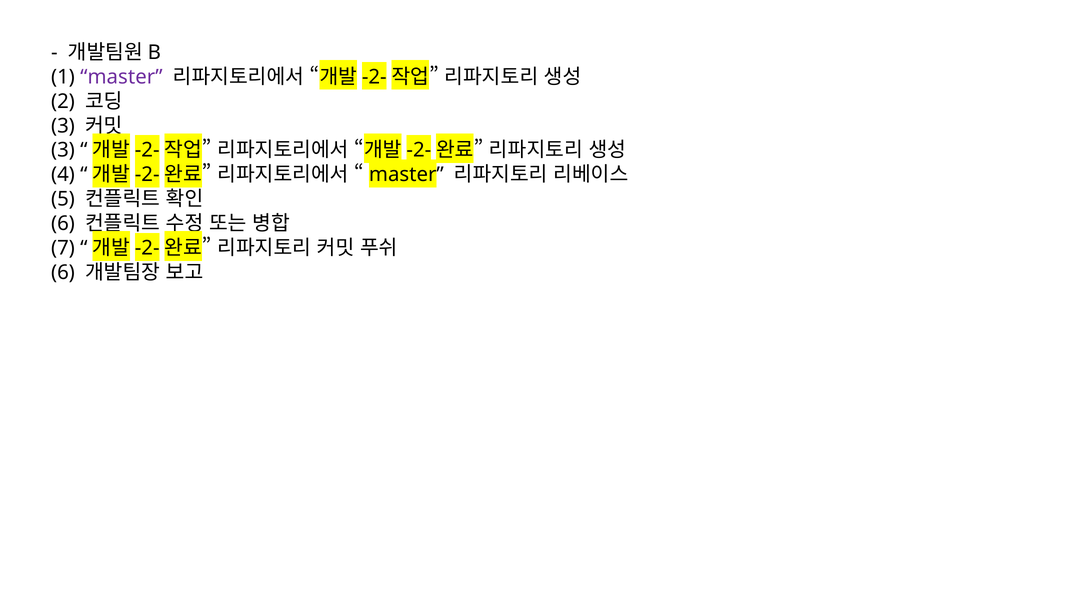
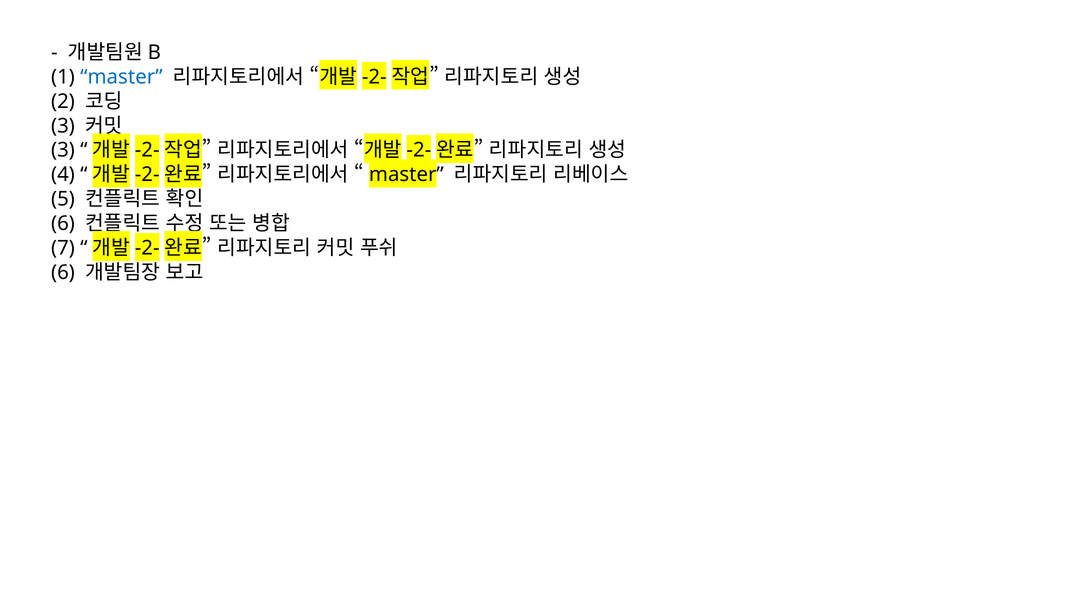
master colour: purple -> blue (121, 77)
